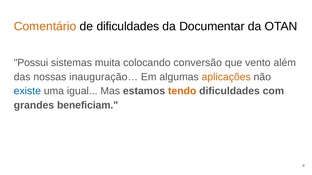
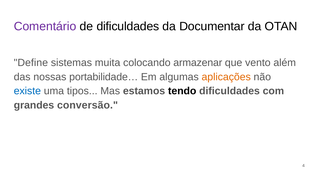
Comentário colour: orange -> purple (45, 26)
Possui: Possui -> Define (31, 63)
conversão: conversão -> armazenar (198, 63)
inauguração…: inauguração… -> portabilidade… (104, 77)
igual: igual -> tipos (82, 91)
tendo colour: orange -> black (182, 91)
beneficiam: beneficiam -> conversão (88, 106)
